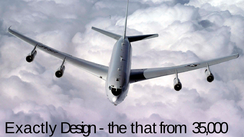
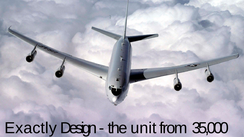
that: that -> unit (144, 128)
